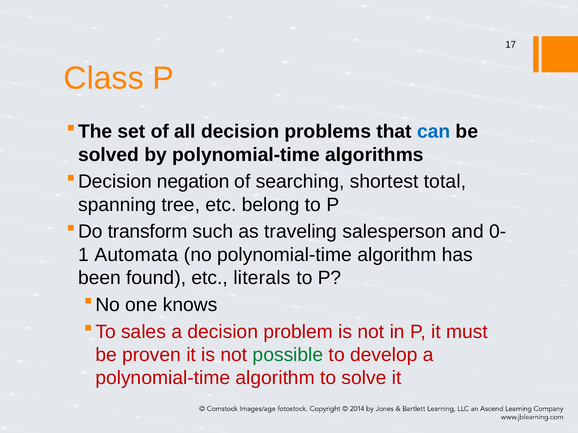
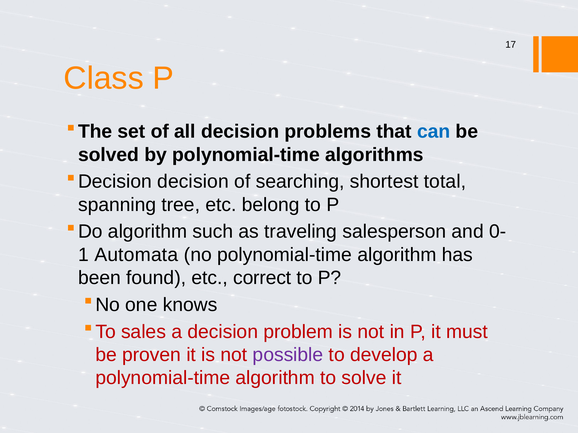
negation: negation -> decision (193, 182)
transform: transform -> algorithm (148, 232)
literals: literals -> correct (262, 278)
possible colour: green -> purple (288, 355)
